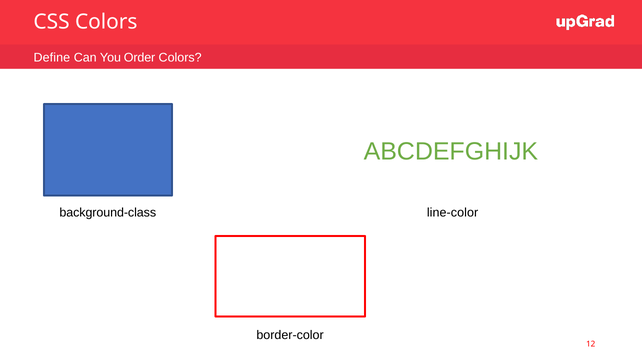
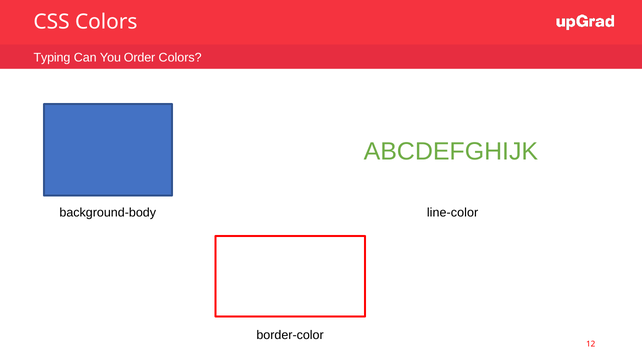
Define: Define -> Typing (52, 58)
background-class: background-class -> background-body (108, 213)
